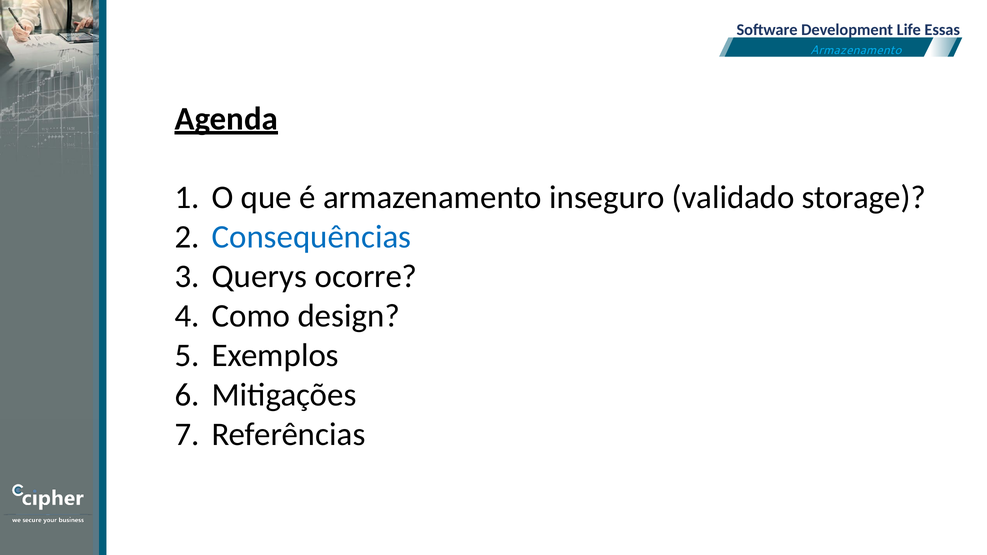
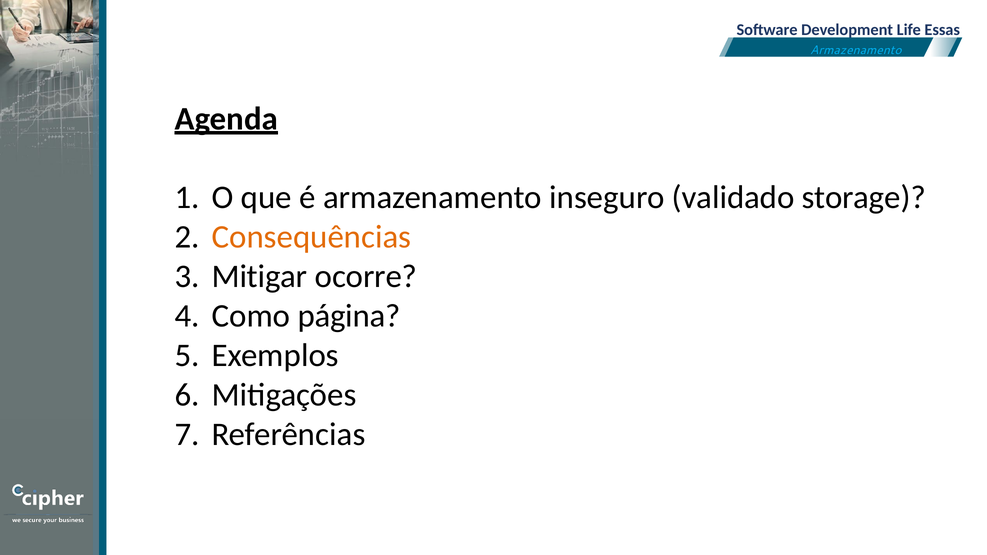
Consequências colour: blue -> orange (311, 237)
Querys: Querys -> Mitigar (260, 277)
design: design -> página (349, 316)
